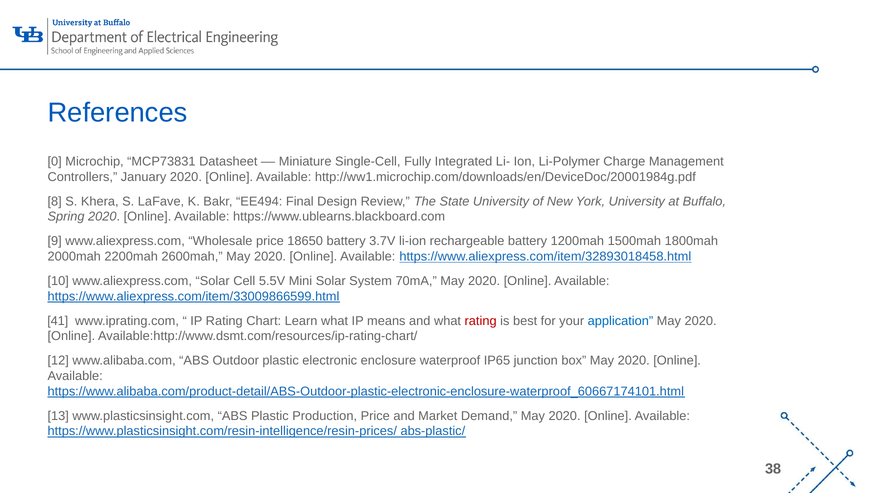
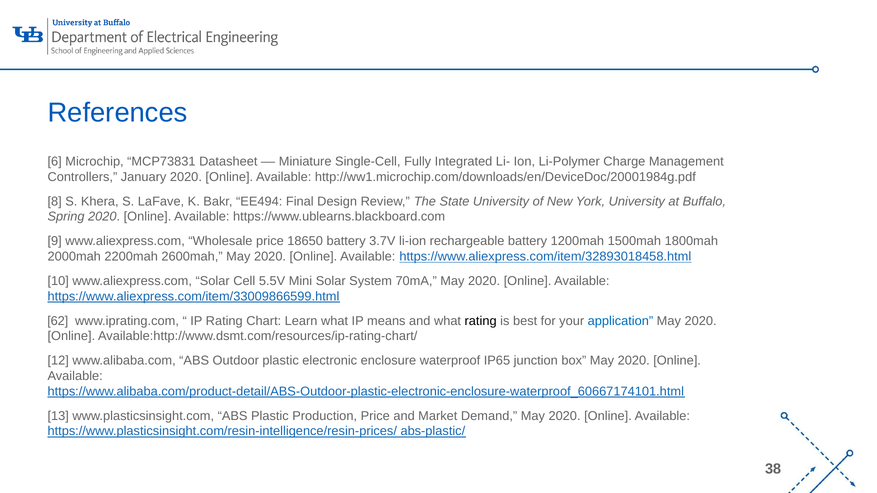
0: 0 -> 6 (55, 162)
41: 41 -> 62 (58, 321)
rating colour: red -> black (481, 321)
